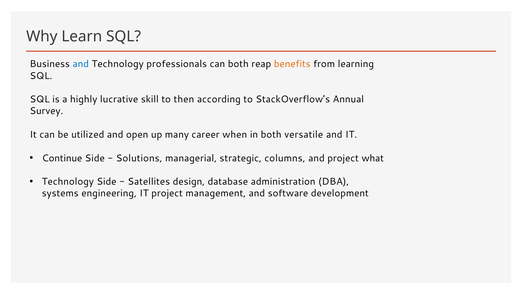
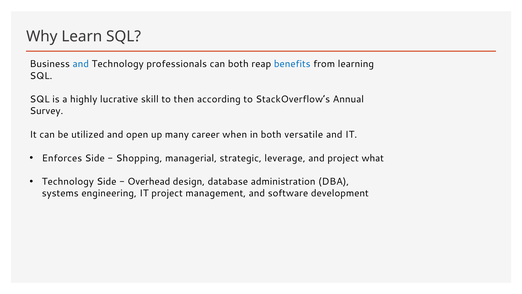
benefits colour: orange -> blue (292, 64)
Continue: Continue -> Enforces (62, 158)
Solutions: Solutions -> Shopping (139, 158)
columns: columns -> leverage (285, 158)
Satellites: Satellites -> Overhead (149, 181)
